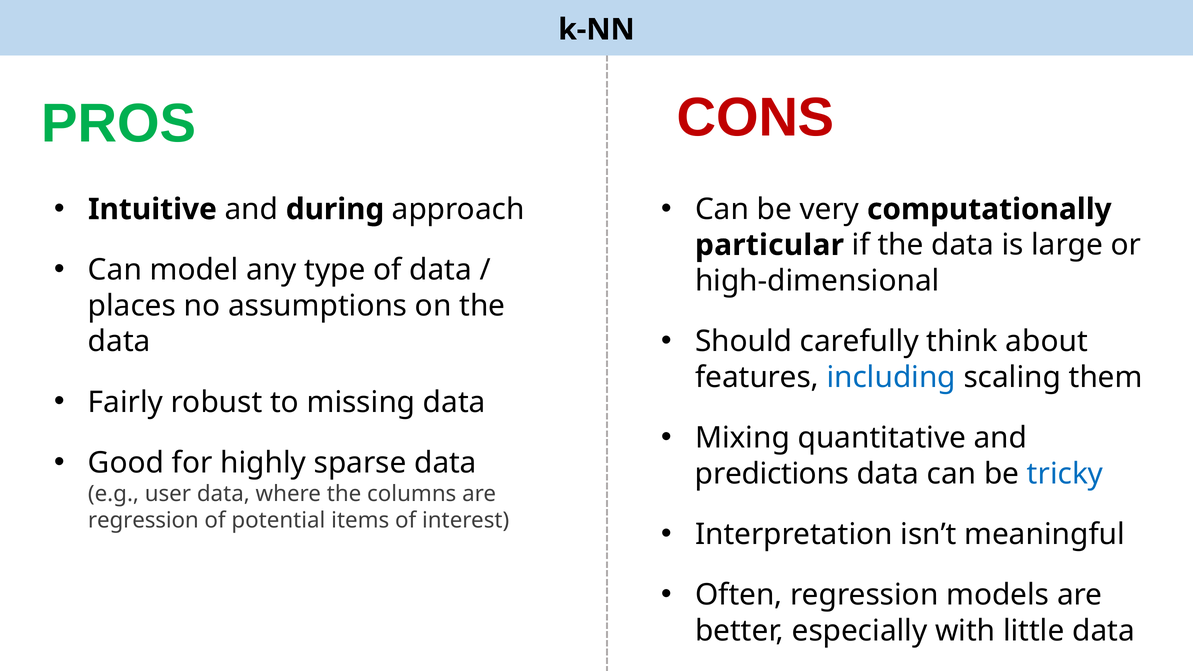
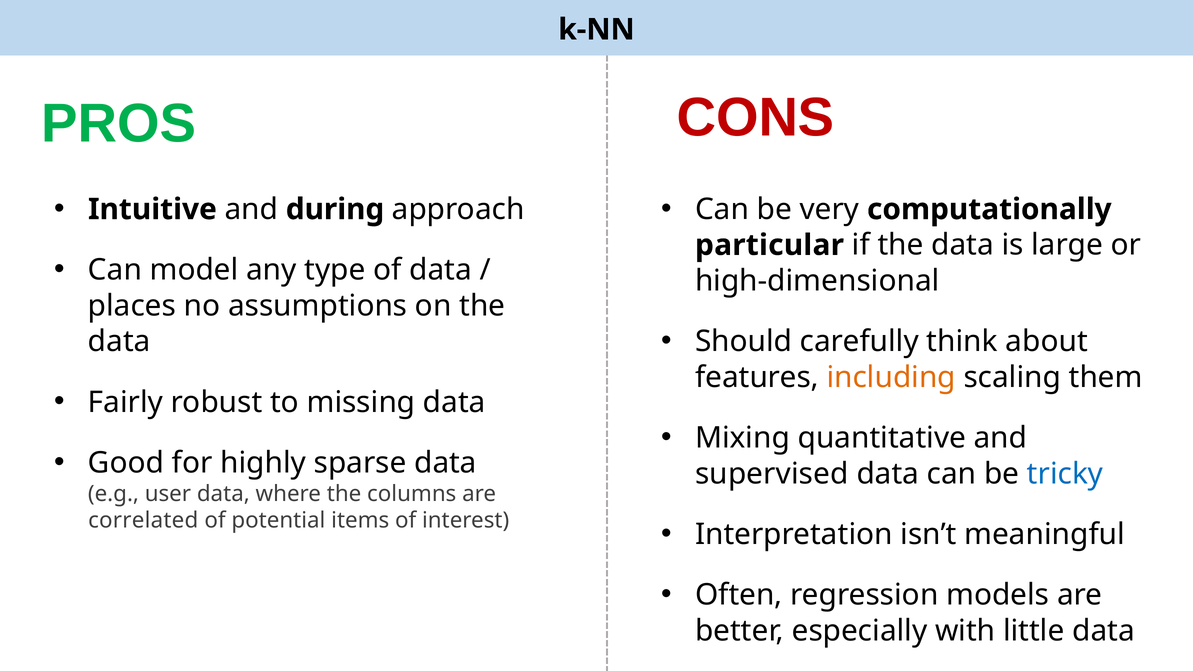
including colour: blue -> orange (891, 377)
predictions: predictions -> supervised (772, 474)
regression: regression -> correlated (143, 521)
